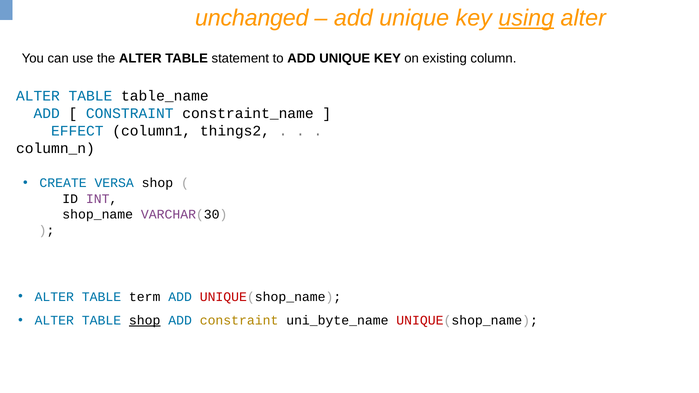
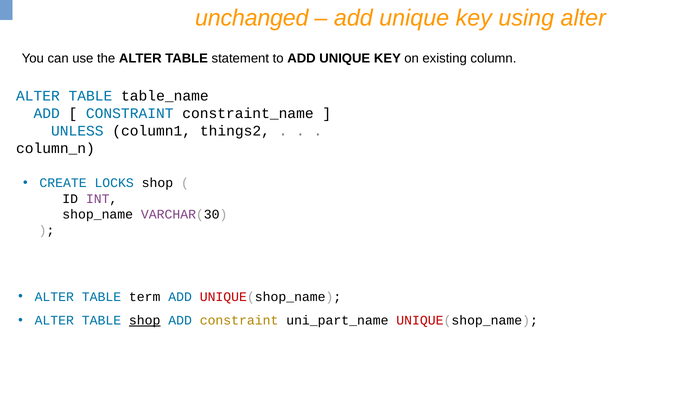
using underline: present -> none (526, 18)
EFFECT: EFFECT -> UNLESS (77, 131)
VERSA: VERSA -> LOCKS (114, 183)
uni_byte_name: uni_byte_name -> uni_part_name (337, 321)
